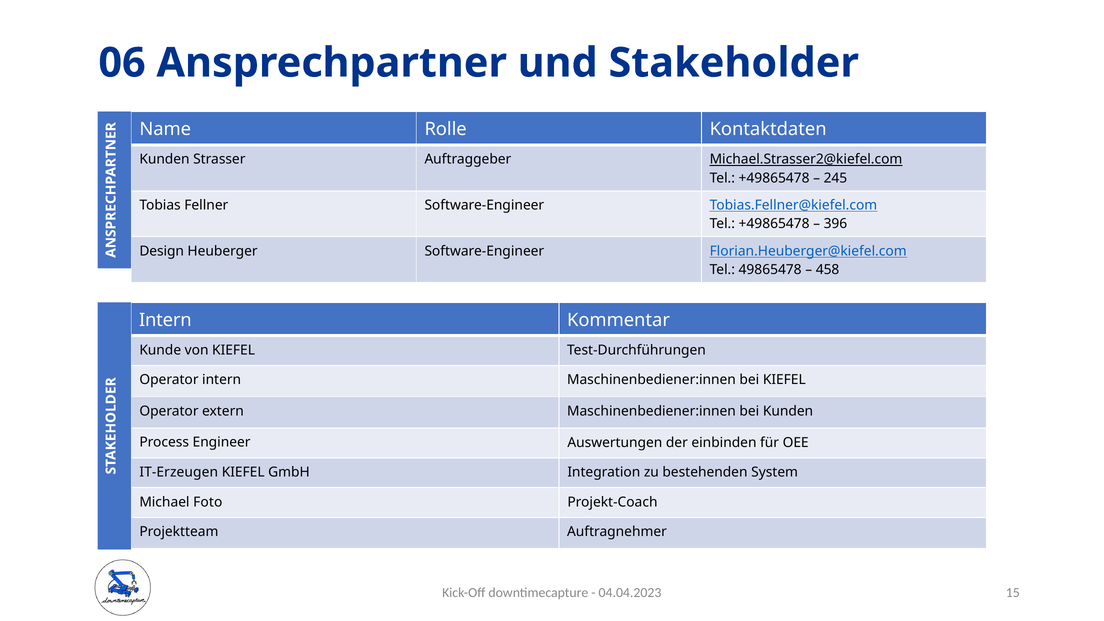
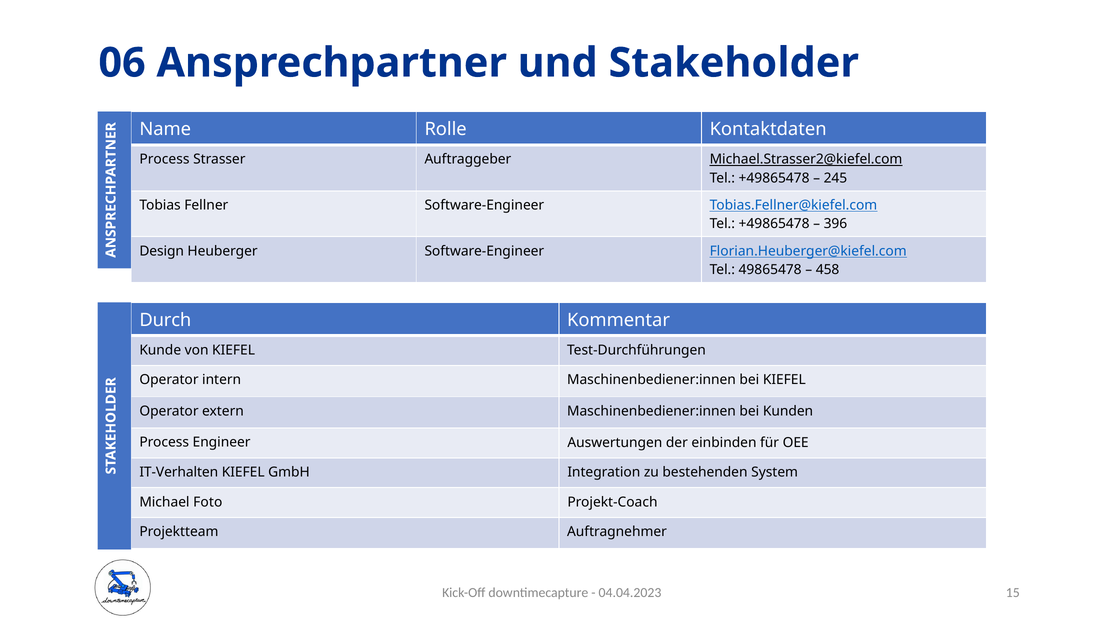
Kunden: Kunden -> Process (164, 159)
Intern: Intern -> Durch (165, 320)
IT-Erzeugen: IT-Erzeugen -> IT-Verhalten (179, 472)
